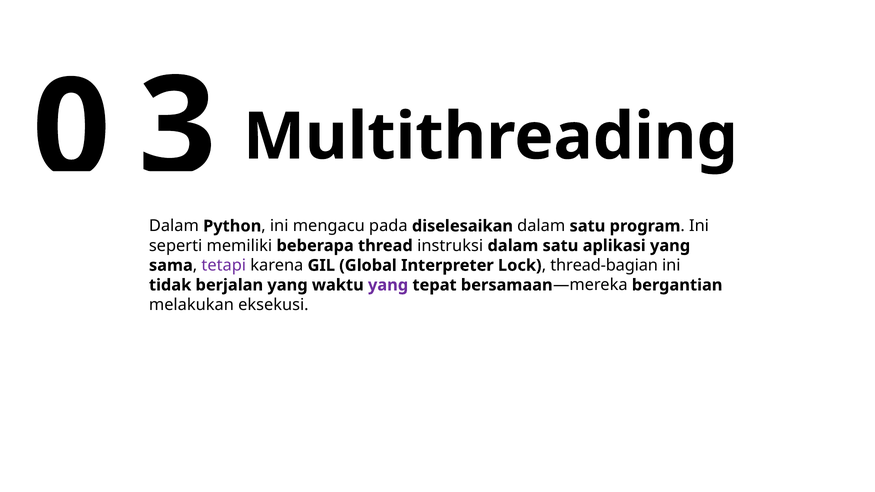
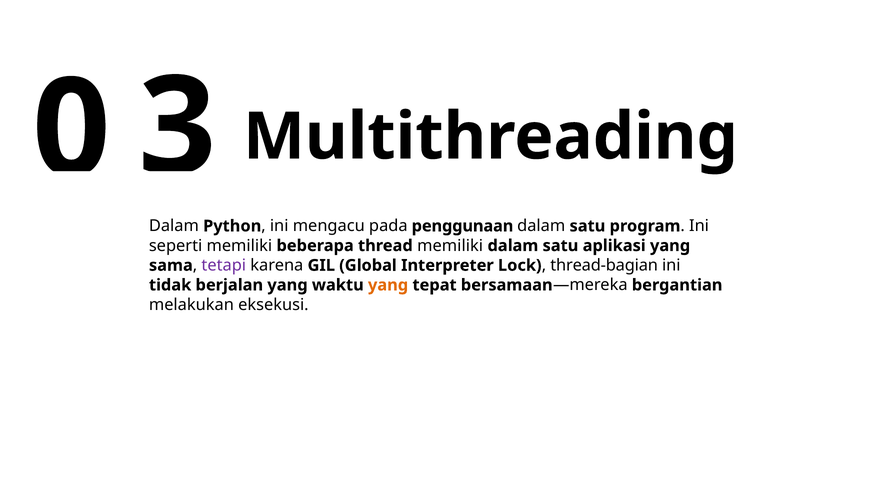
diselesaikan: diselesaikan -> penggunaan (463, 226)
thread instruksi: instruksi -> memiliki (450, 246)
yang colour: purple -> orange (388, 285)
